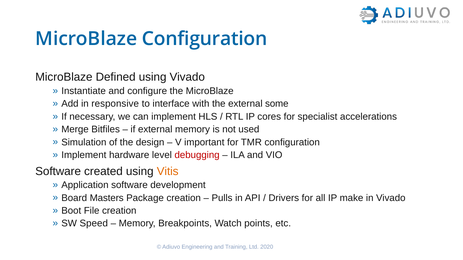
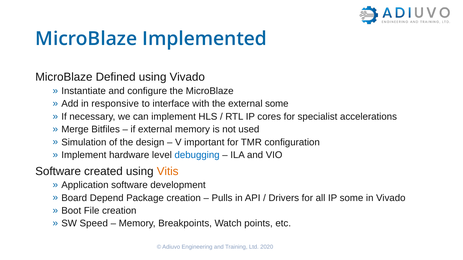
MicroBlaze Configuration: Configuration -> Implemented (205, 39)
debugging colour: red -> blue (197, 155)
Masters: Masters -> Depend (107, 198)
IP make: make -> some (351, 198)
